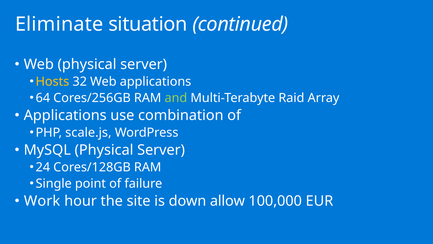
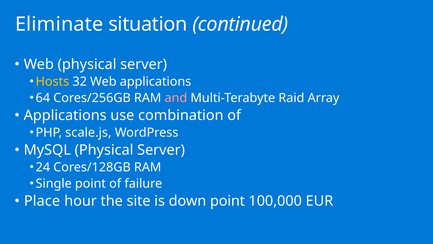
and colour: light green -> pink (176, 98)
Work: Work -> Place (42, 201)
down allow: allow -> point (227, 201)
